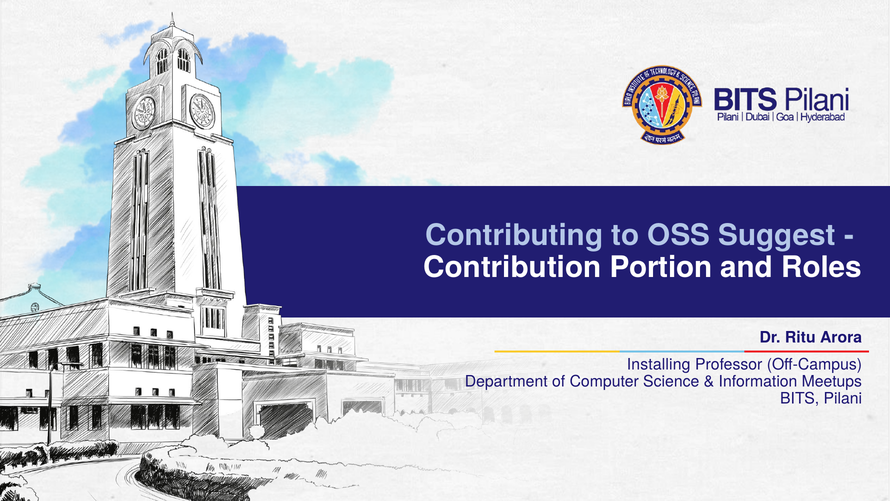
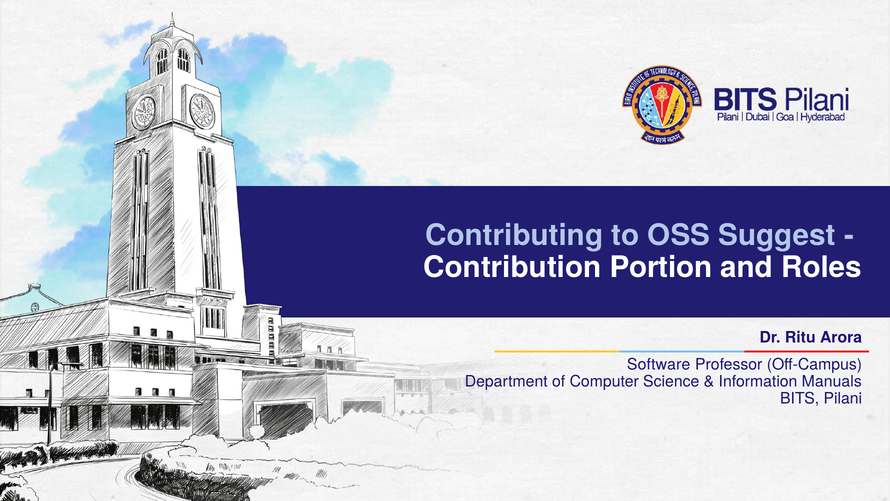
Installing: Installing -> Software (659, 364)
Meetups: Meetups -> Manuals (832, 381)
